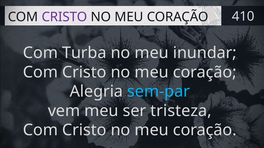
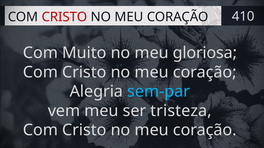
CRISTO colour: purple -> red (64, 17)
Turba: Turba -> Muito (84, 53)
inundar: inundar -> gloriosa (205, 53)
